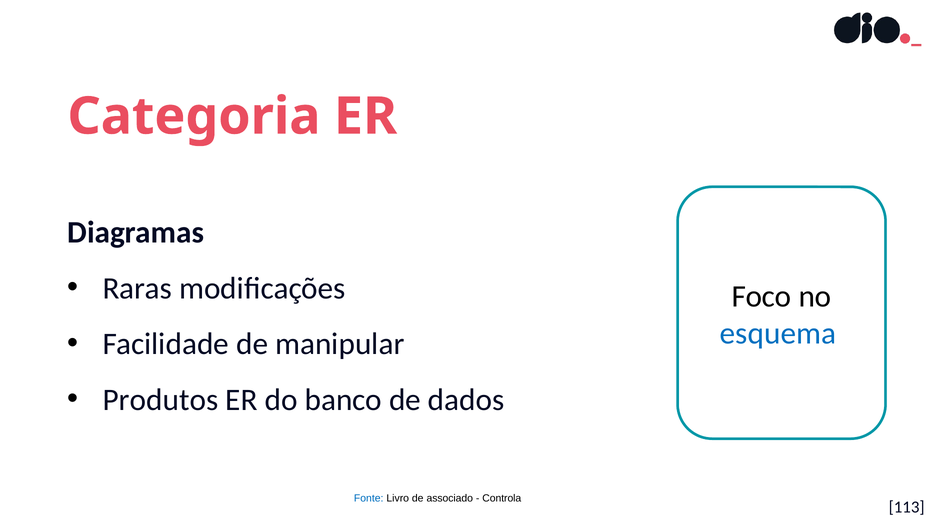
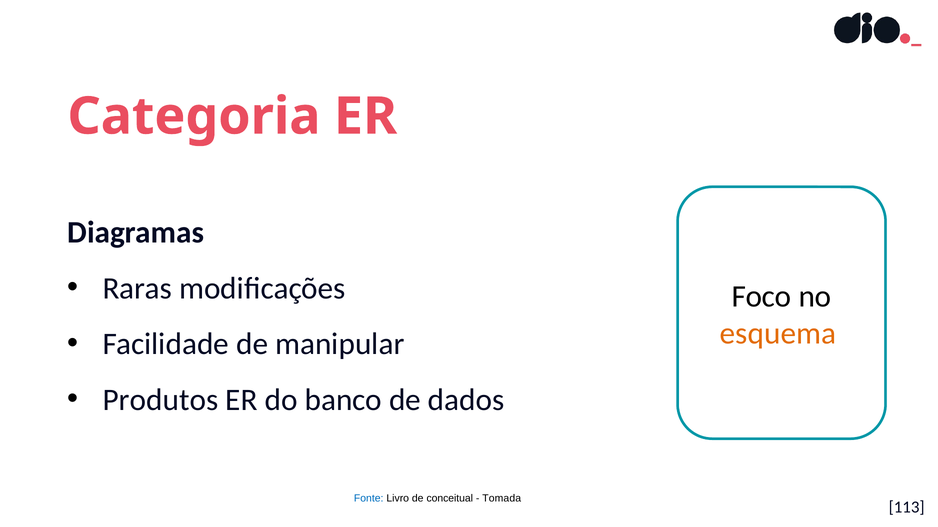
esquema colour: blue -> orange (778, 334)
associado: associado -> conceitual (450, 499)
Controla: Controla -> Tomada (502, 499)
